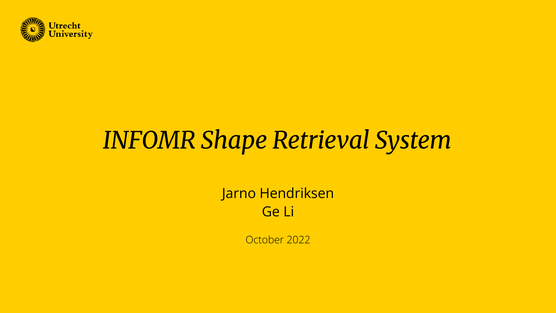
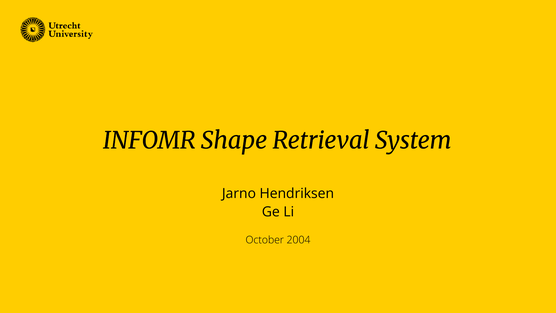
2022: 2022 -> 2004 (299, 240)
